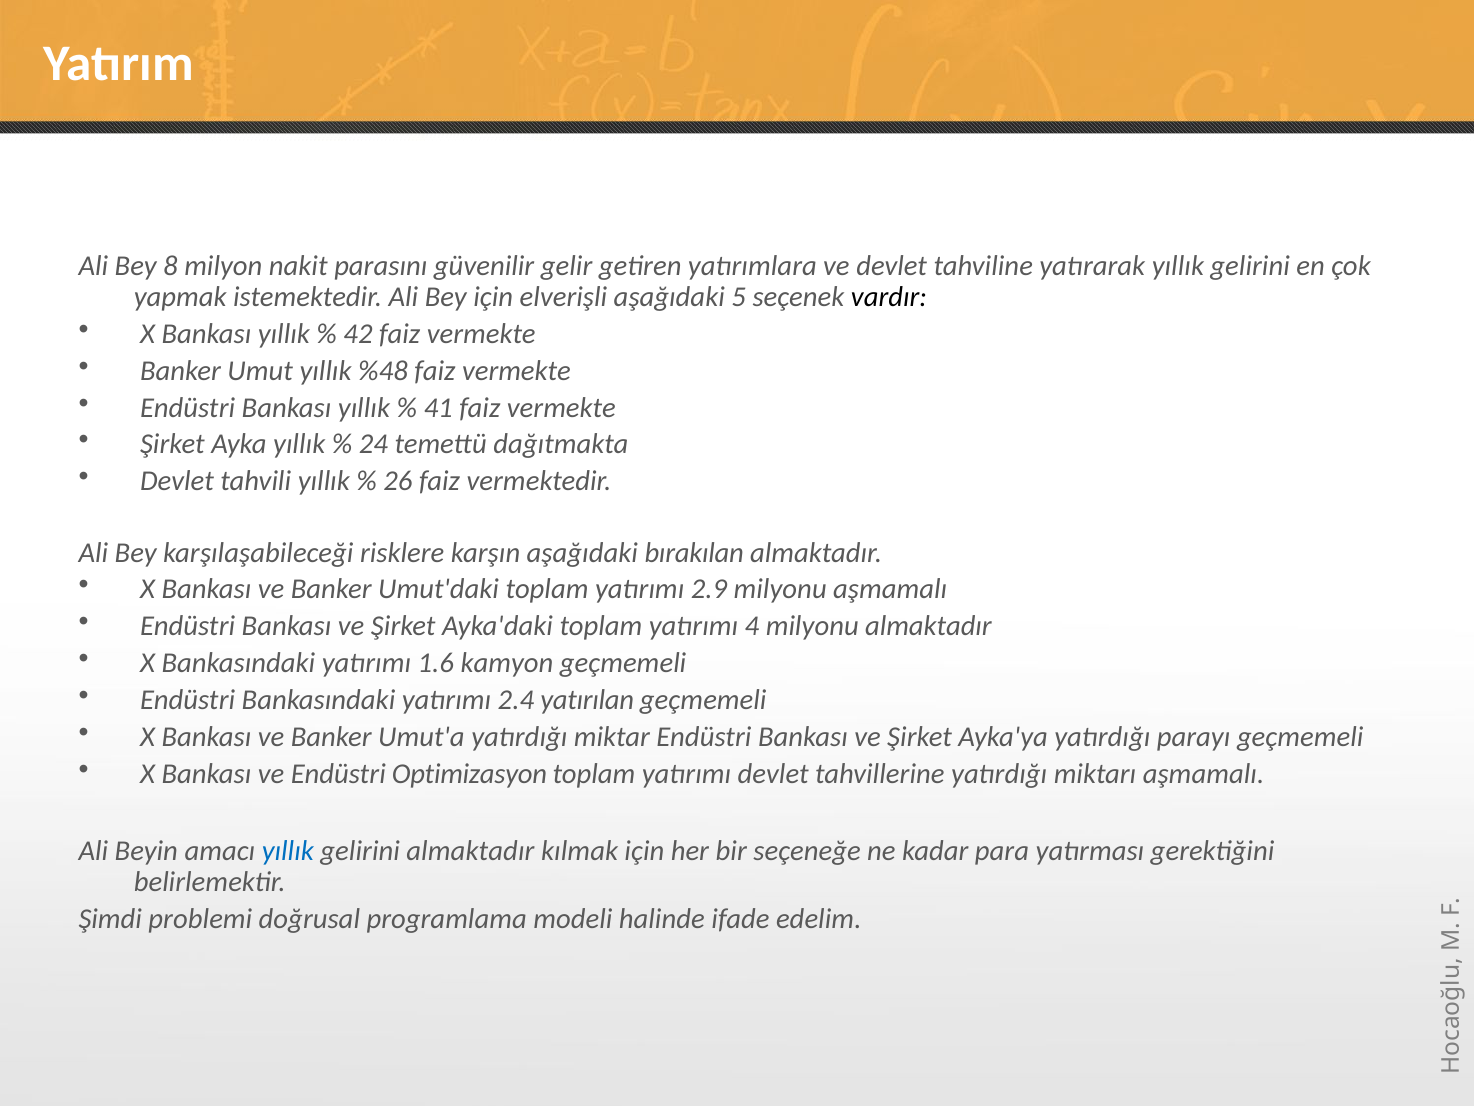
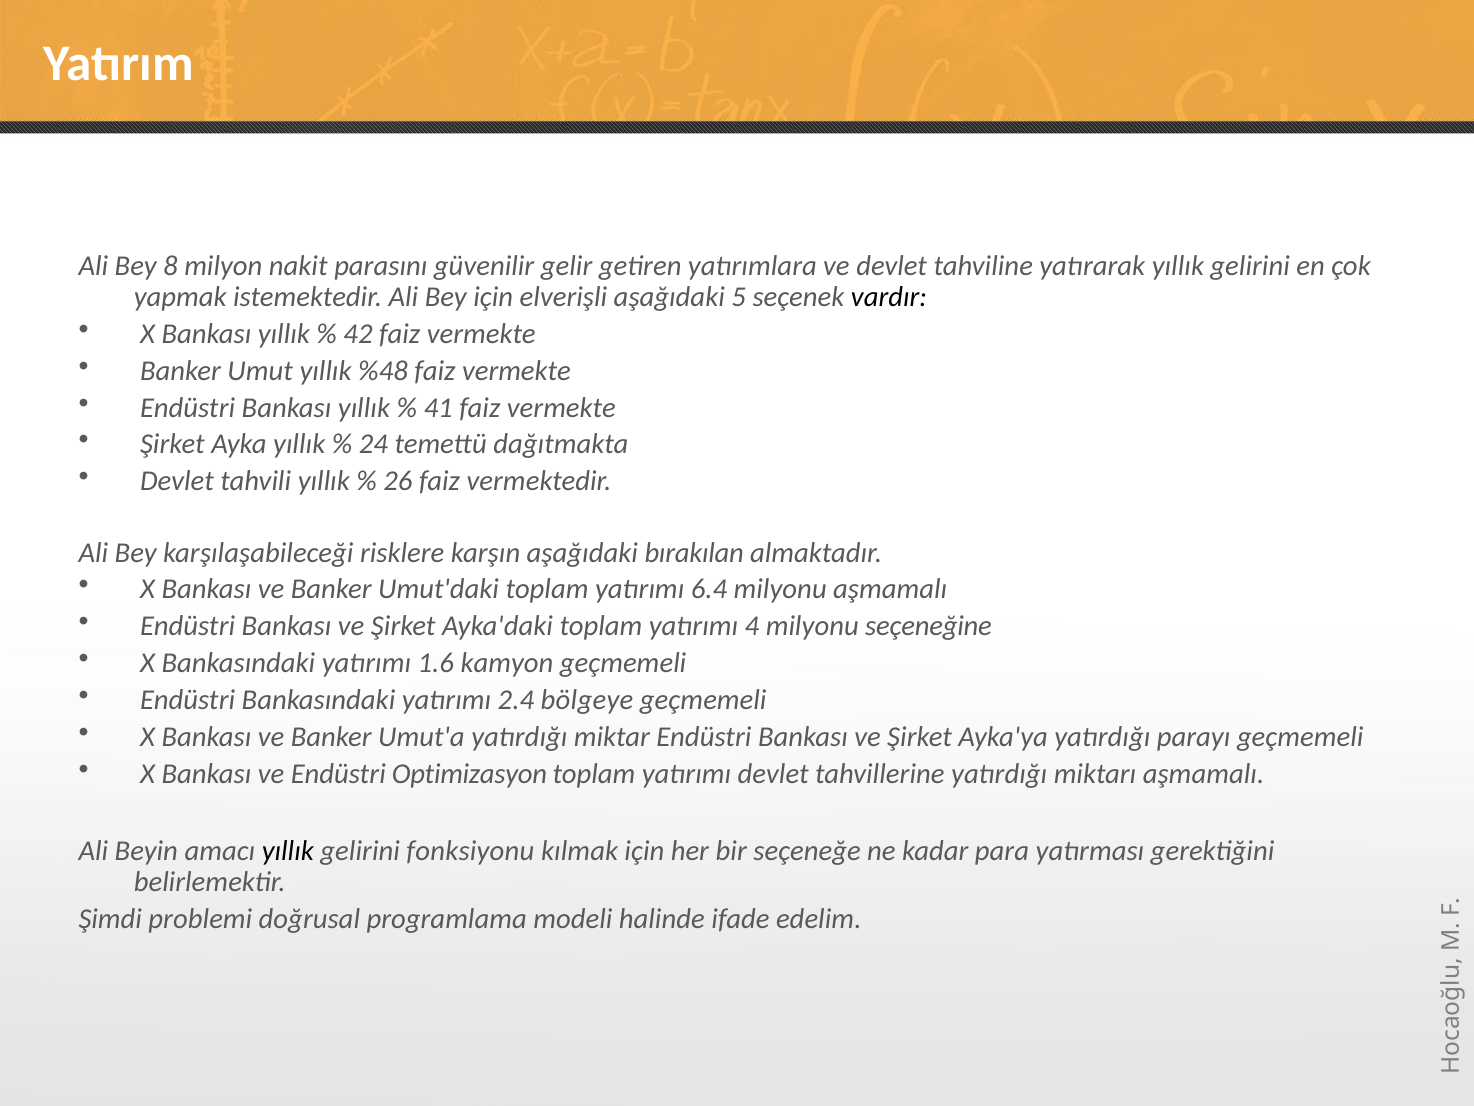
2.9: 2.9 -> 6.4 (709, 589)
milyonu almaktadır: almaktadır -> seçeneğine (929, 626)
yatırılan: yatırılan -> bölgeye (587, 700)
yıllık colour: blue -> black (288, 851)
gelirini almaktadır: almaktadır -> fonksiyonu (470, 851)
